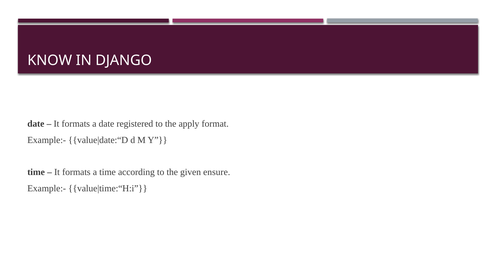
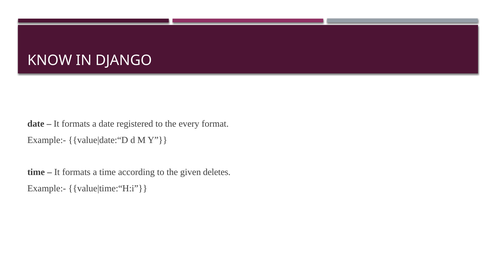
apply: apply -> every (189, 124)
ensure: ensure -> deletes (217, 172)
